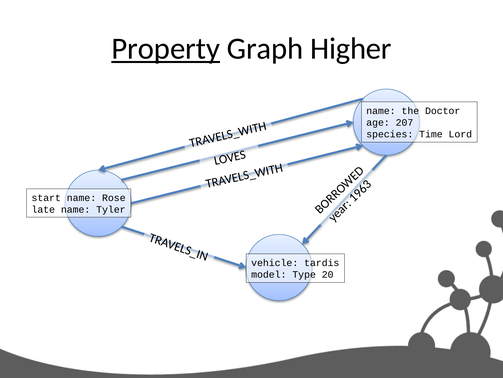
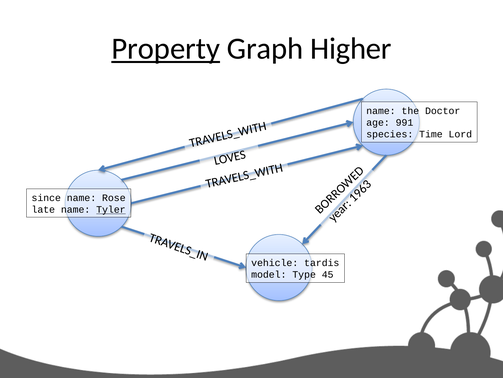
207: 207 -> 991 (404, 122)
start: start -> since (46, 197)
Tyler underline: none -> present (111, 209)
20: 20 -> 45 (328, 274)
